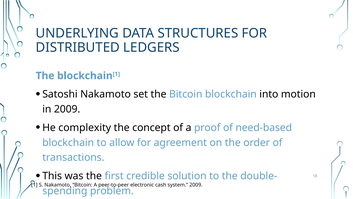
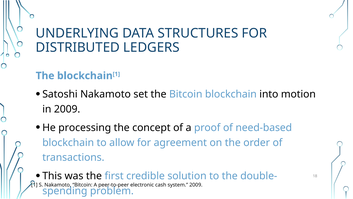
complexity: complexity -> processing (85, 127)
